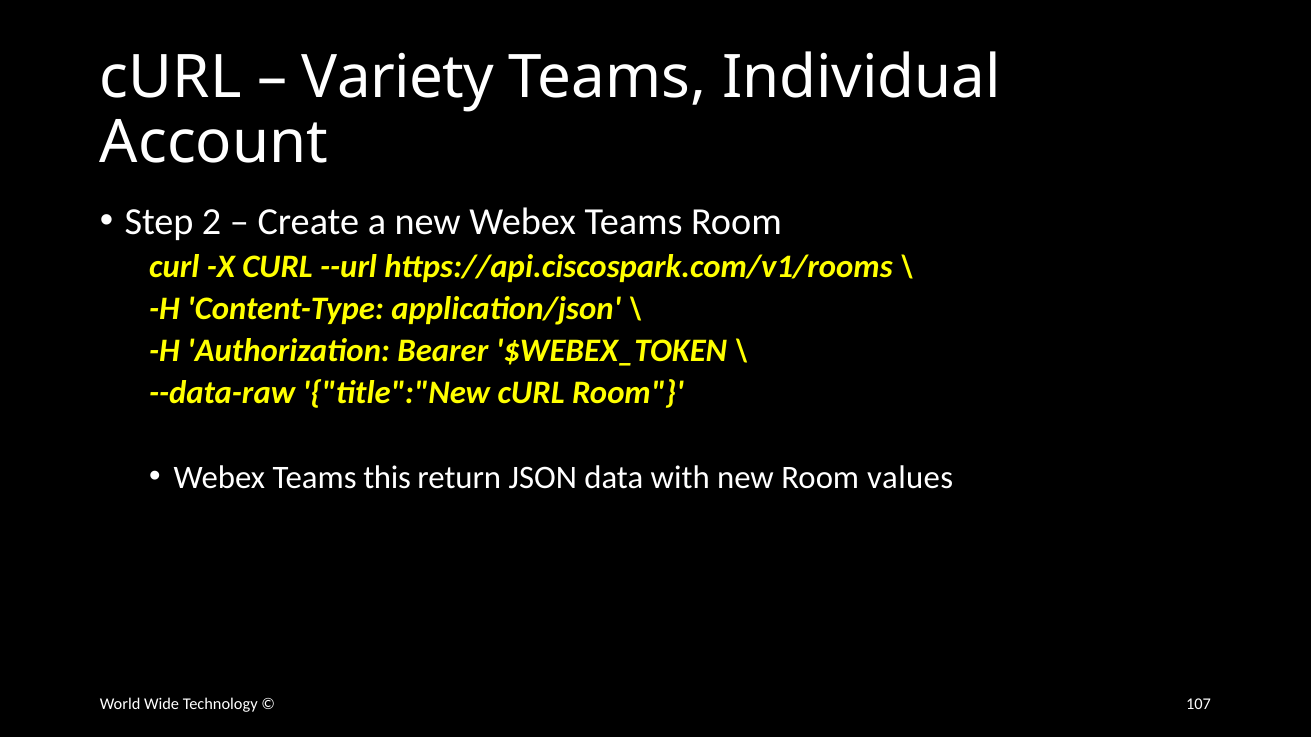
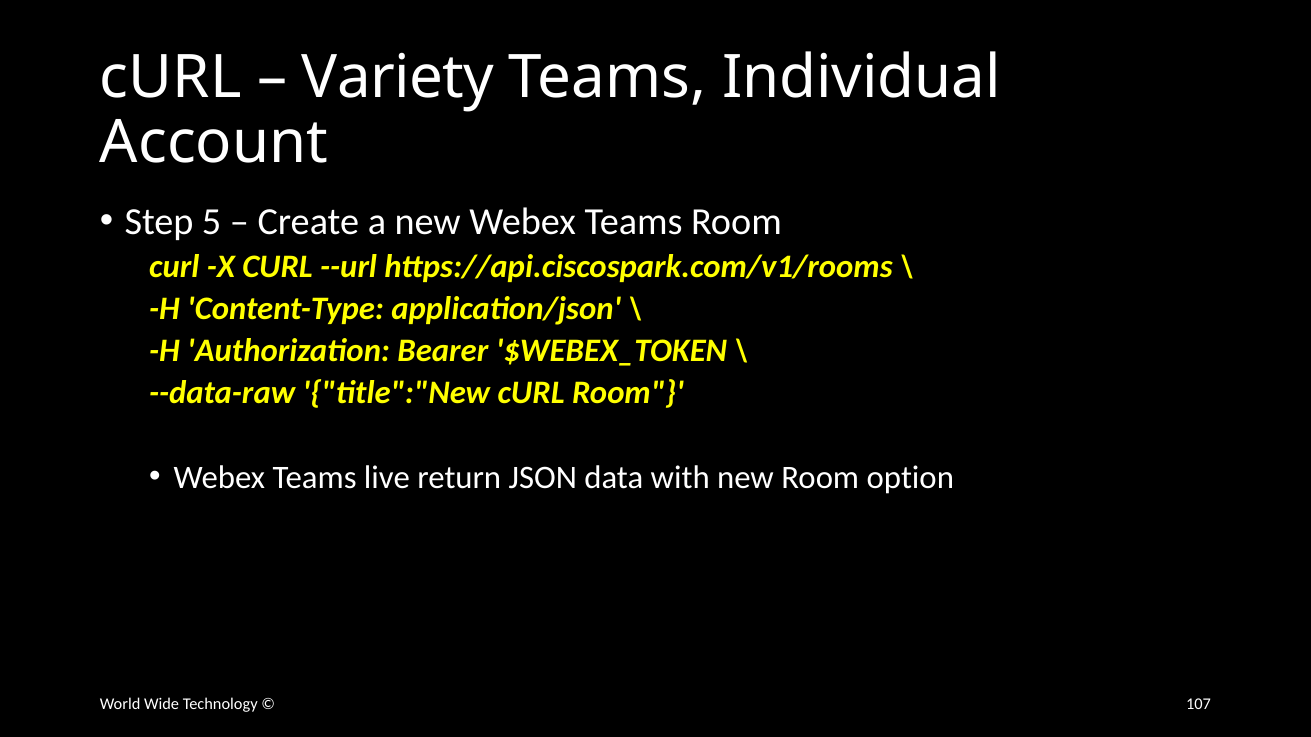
2: 2 -> 5 (212, 222)
this: this -> live (387, 478)
values: values -> option (910, 478)
